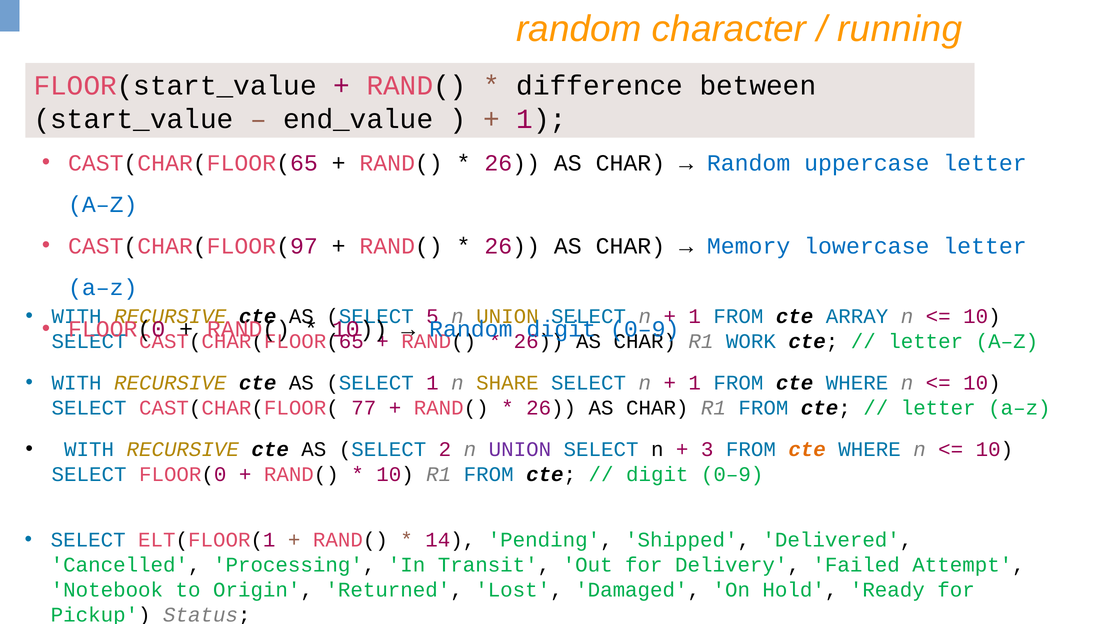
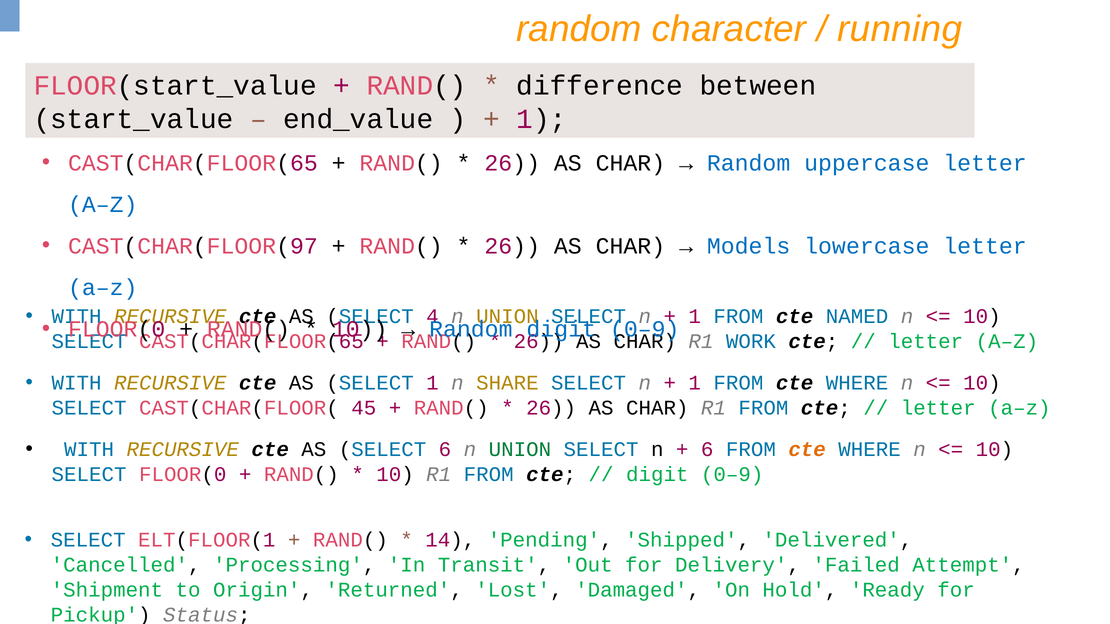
Memory: Memory -> Models (749, 246)
5: 5 -> 4 (432, 317)
ARRAY: ARRAY -> NAMED (857, 317)
77: 77 -> 45 (364, 408)
SELECT 2: 2 -> 6 (445, 450)
UNION colour: purple -> green (520, 450)
3: 3 -> 6 (707, 450)
Notebook: Notebook -> Shipment (107, 590)
